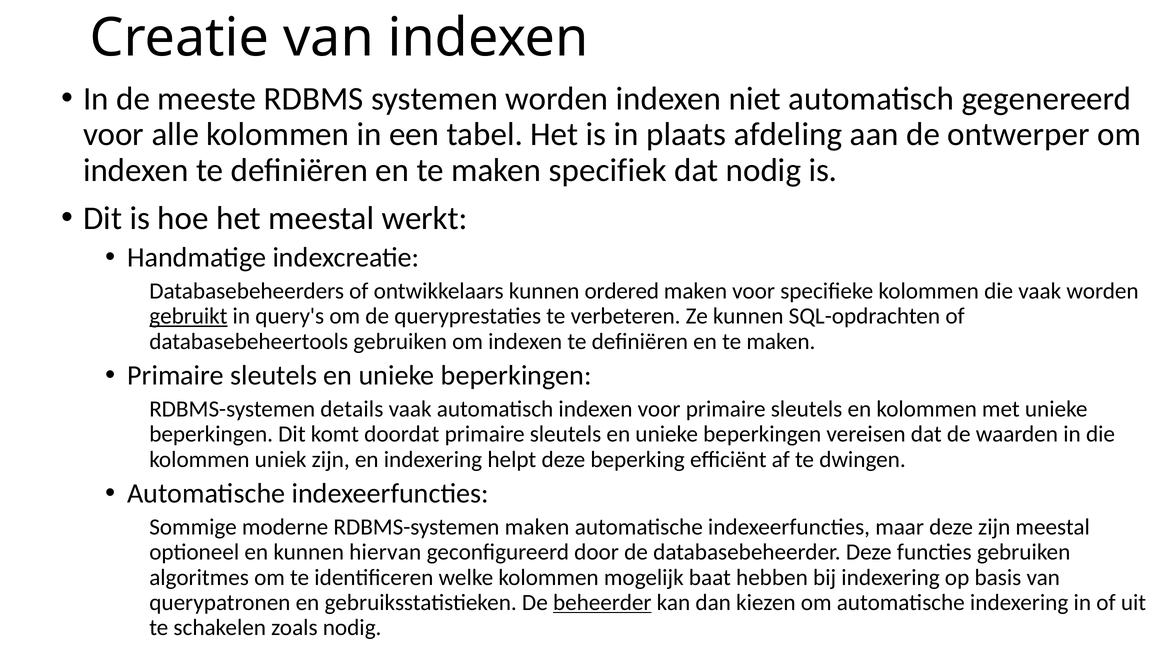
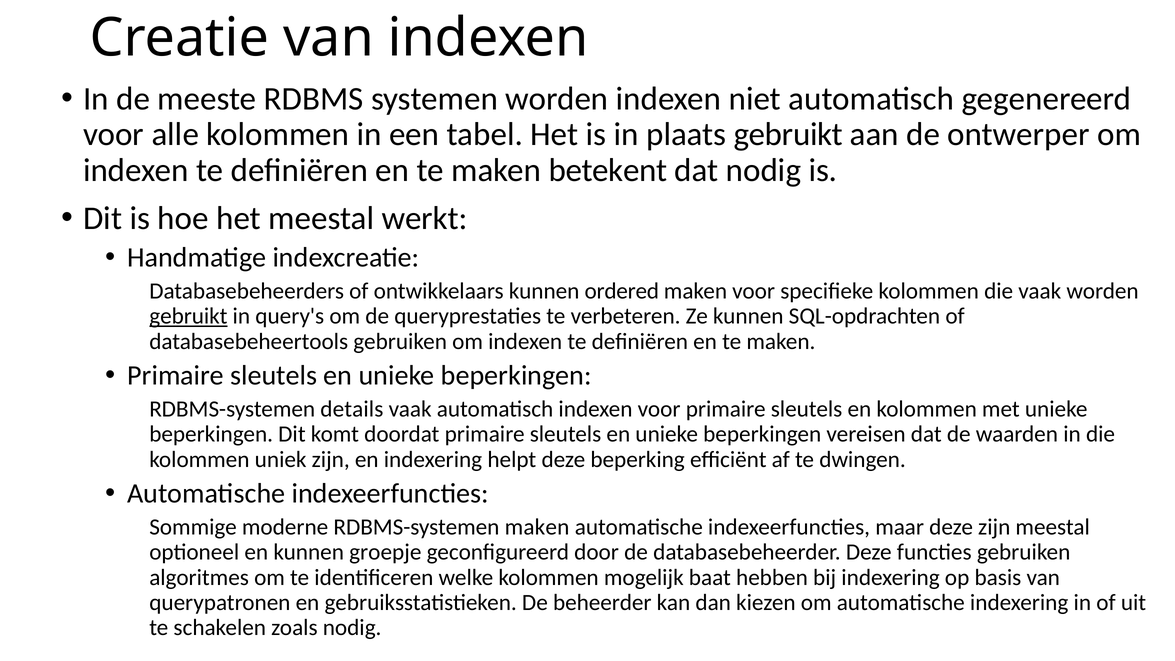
plaats afdeling: afdeling -> gebruikt (788, 134)
specifiek: specifiek -> betekent (608, 170)
hiervan: hiervan -> groepje (385, 552)
beheerder underline: present -> none (602, 602)
